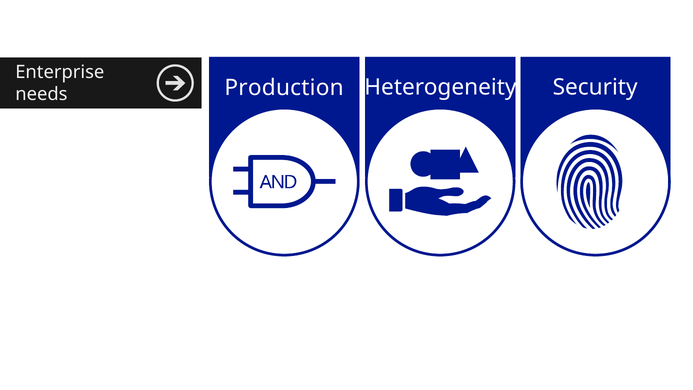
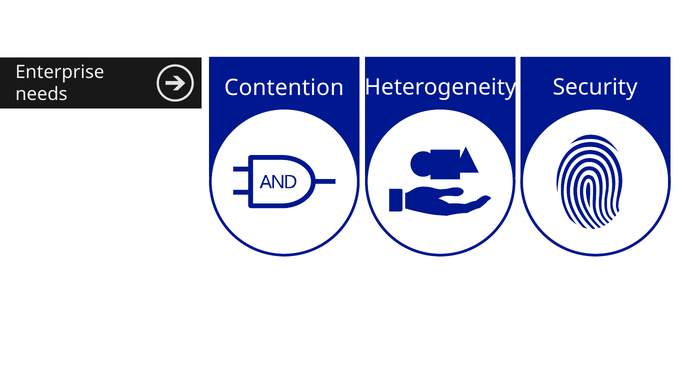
Production: Production -> Contention (284, 88)
